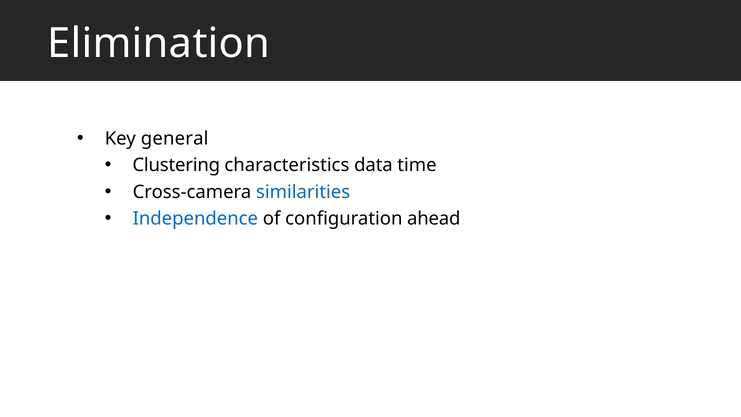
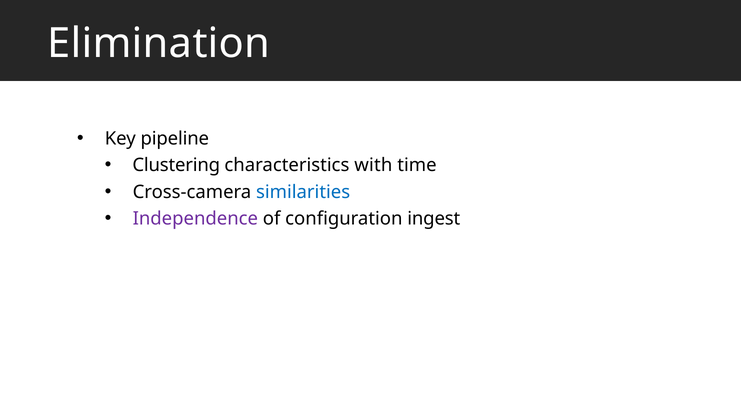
general: general -> pipeline (175, 139)
data: data -> with (373, 165)
Independence colour: blue -> purple (195, 219)
ahead: ahead -> ingest (434, 219)
